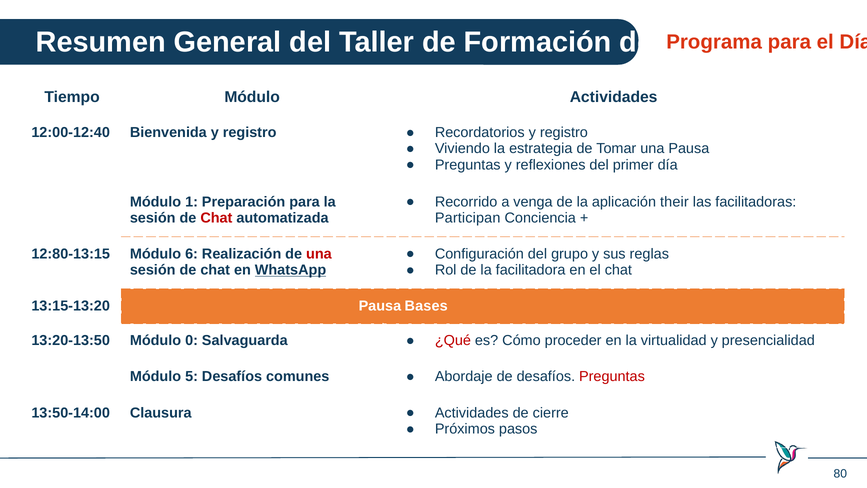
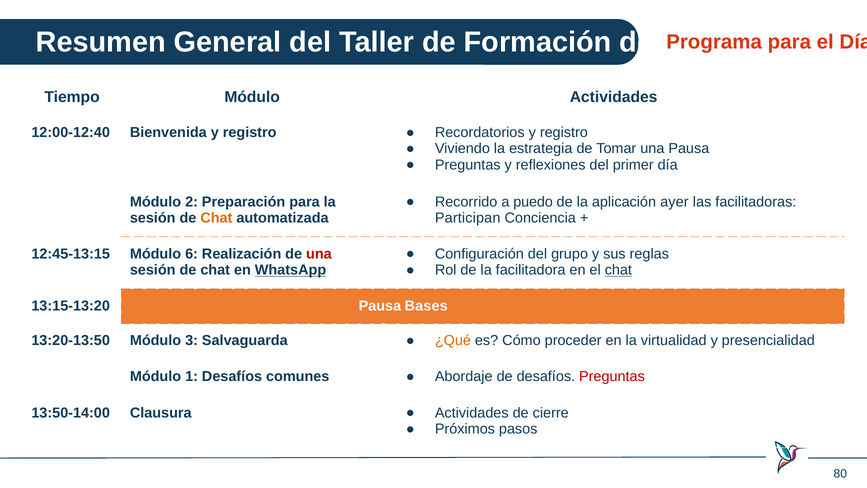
venga: venga -> puedo (533, 202)
their: their -> ayer (674, 202)
Módulo 1: 1 -> 2 (192, 202)
Chat colour: red -> orange (216, 218)
12:80-13:15: 12:80-13:15 -> 12:45-13:15 (71, 254)
chat underline: none -> present (618, 270)
0: 0 -> 3 (192, 340)
¿Qué colour: red -> orange (453, 340)
5: 5 -> 1 (192, 376)
